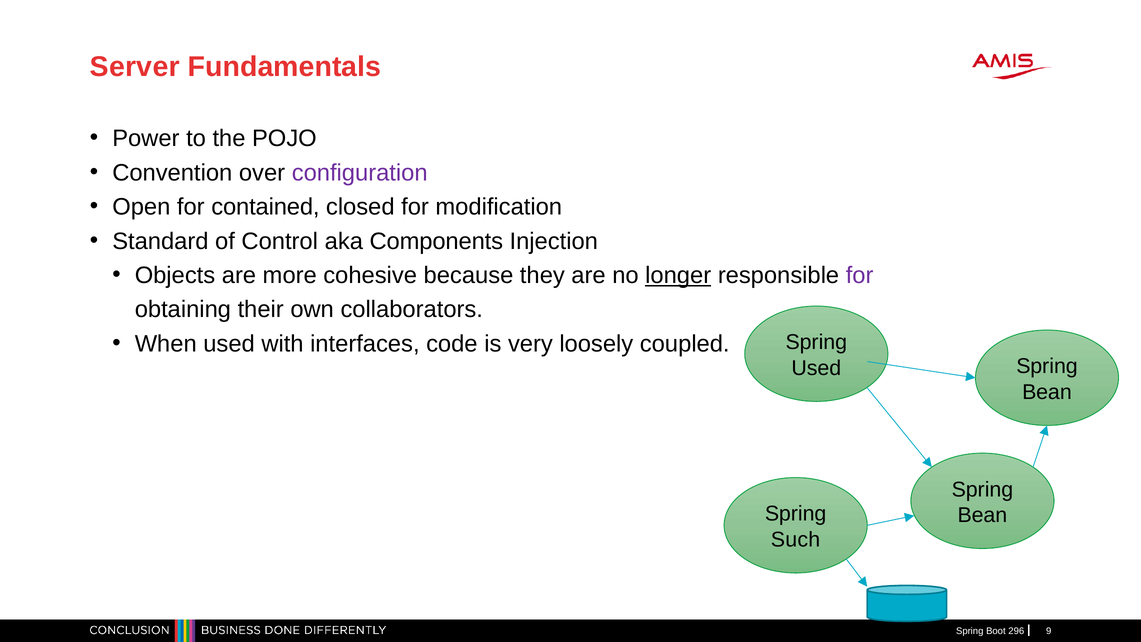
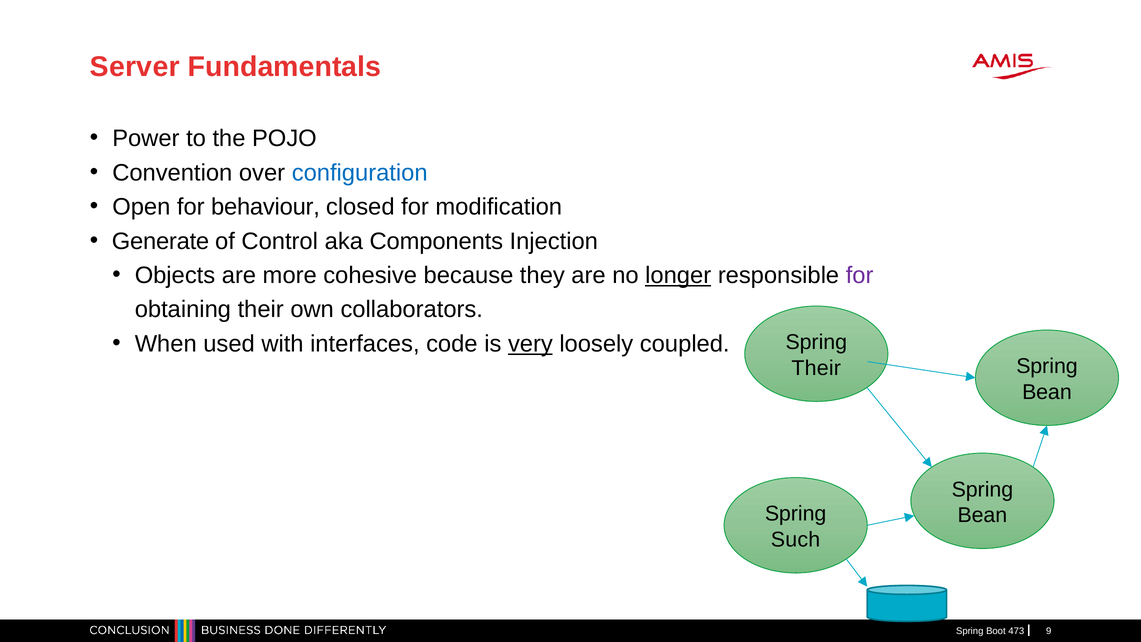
configuration colour: purple -> blue (360, 173)
contained: contained -> behaviour (265, 207)
Standard: Standard -> Generate (161, 241)
very underline: none -> present (530, 344)
Used: Used -> Their (816, 368)
296: 296 -> 473 (1016, 631)
